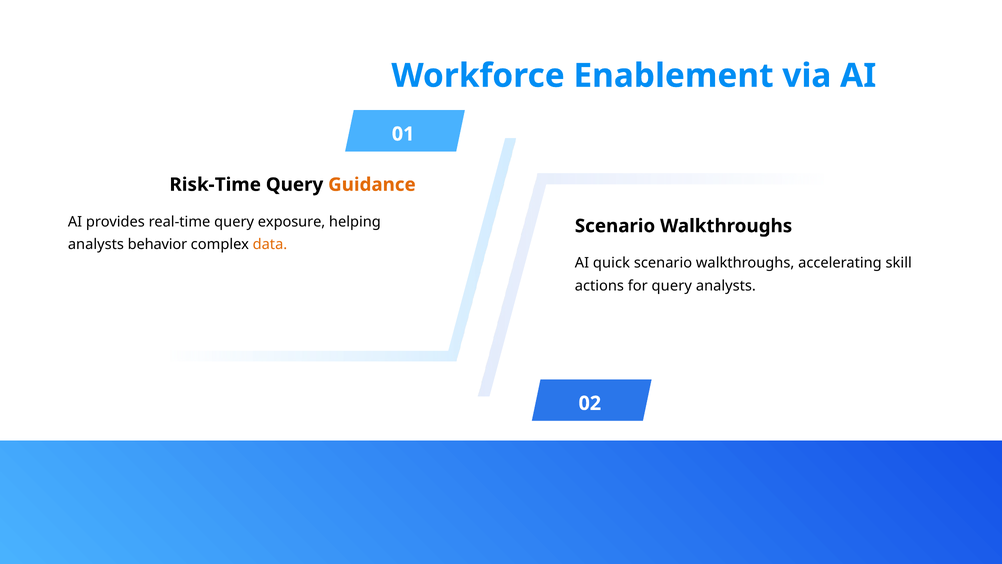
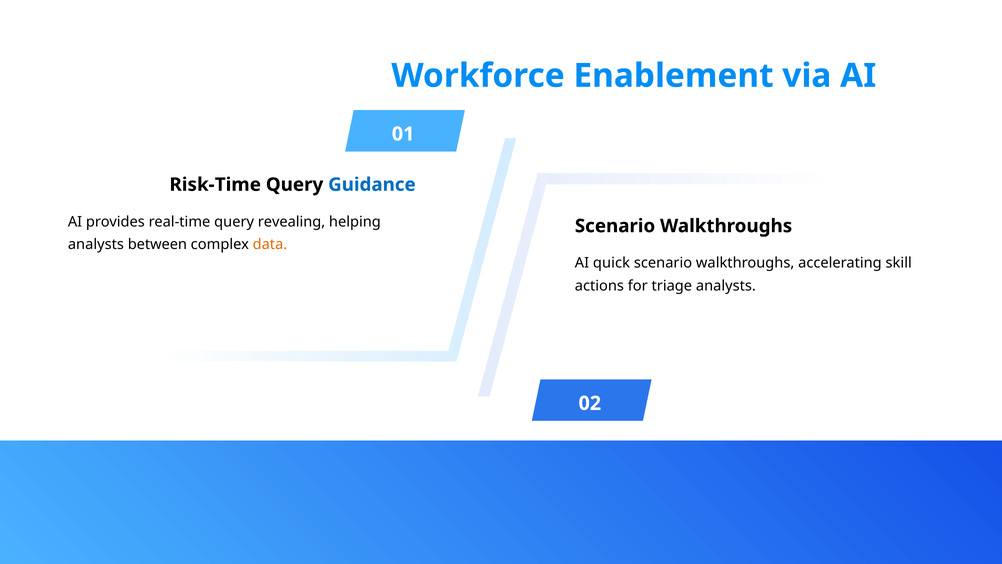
Guidance colour: orange -> blue (372, 185)
exposure: exposure -> revealing (292, 222)
behavior: behavior -> between (157, 244)
for query: query -> triage (672, 286)
